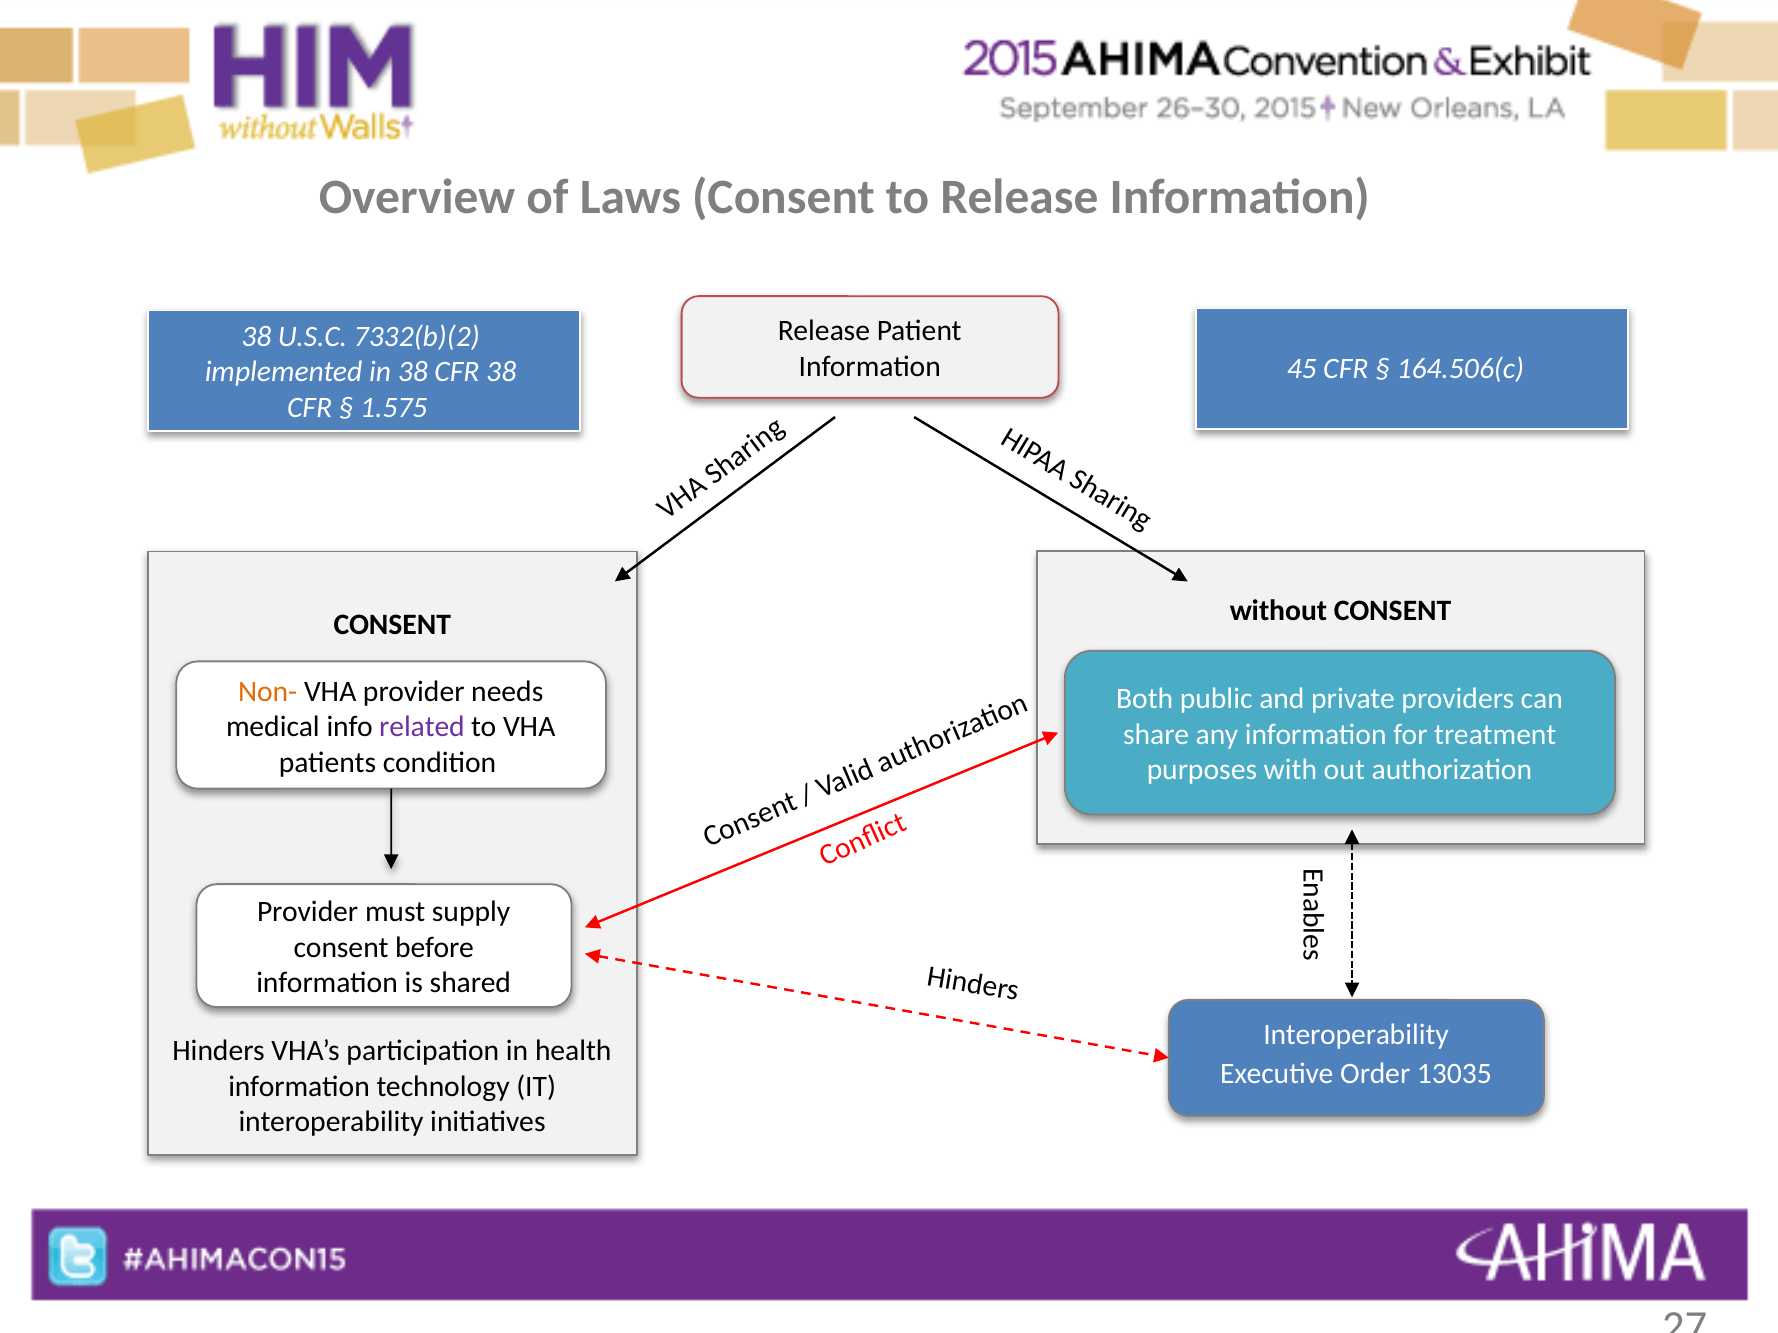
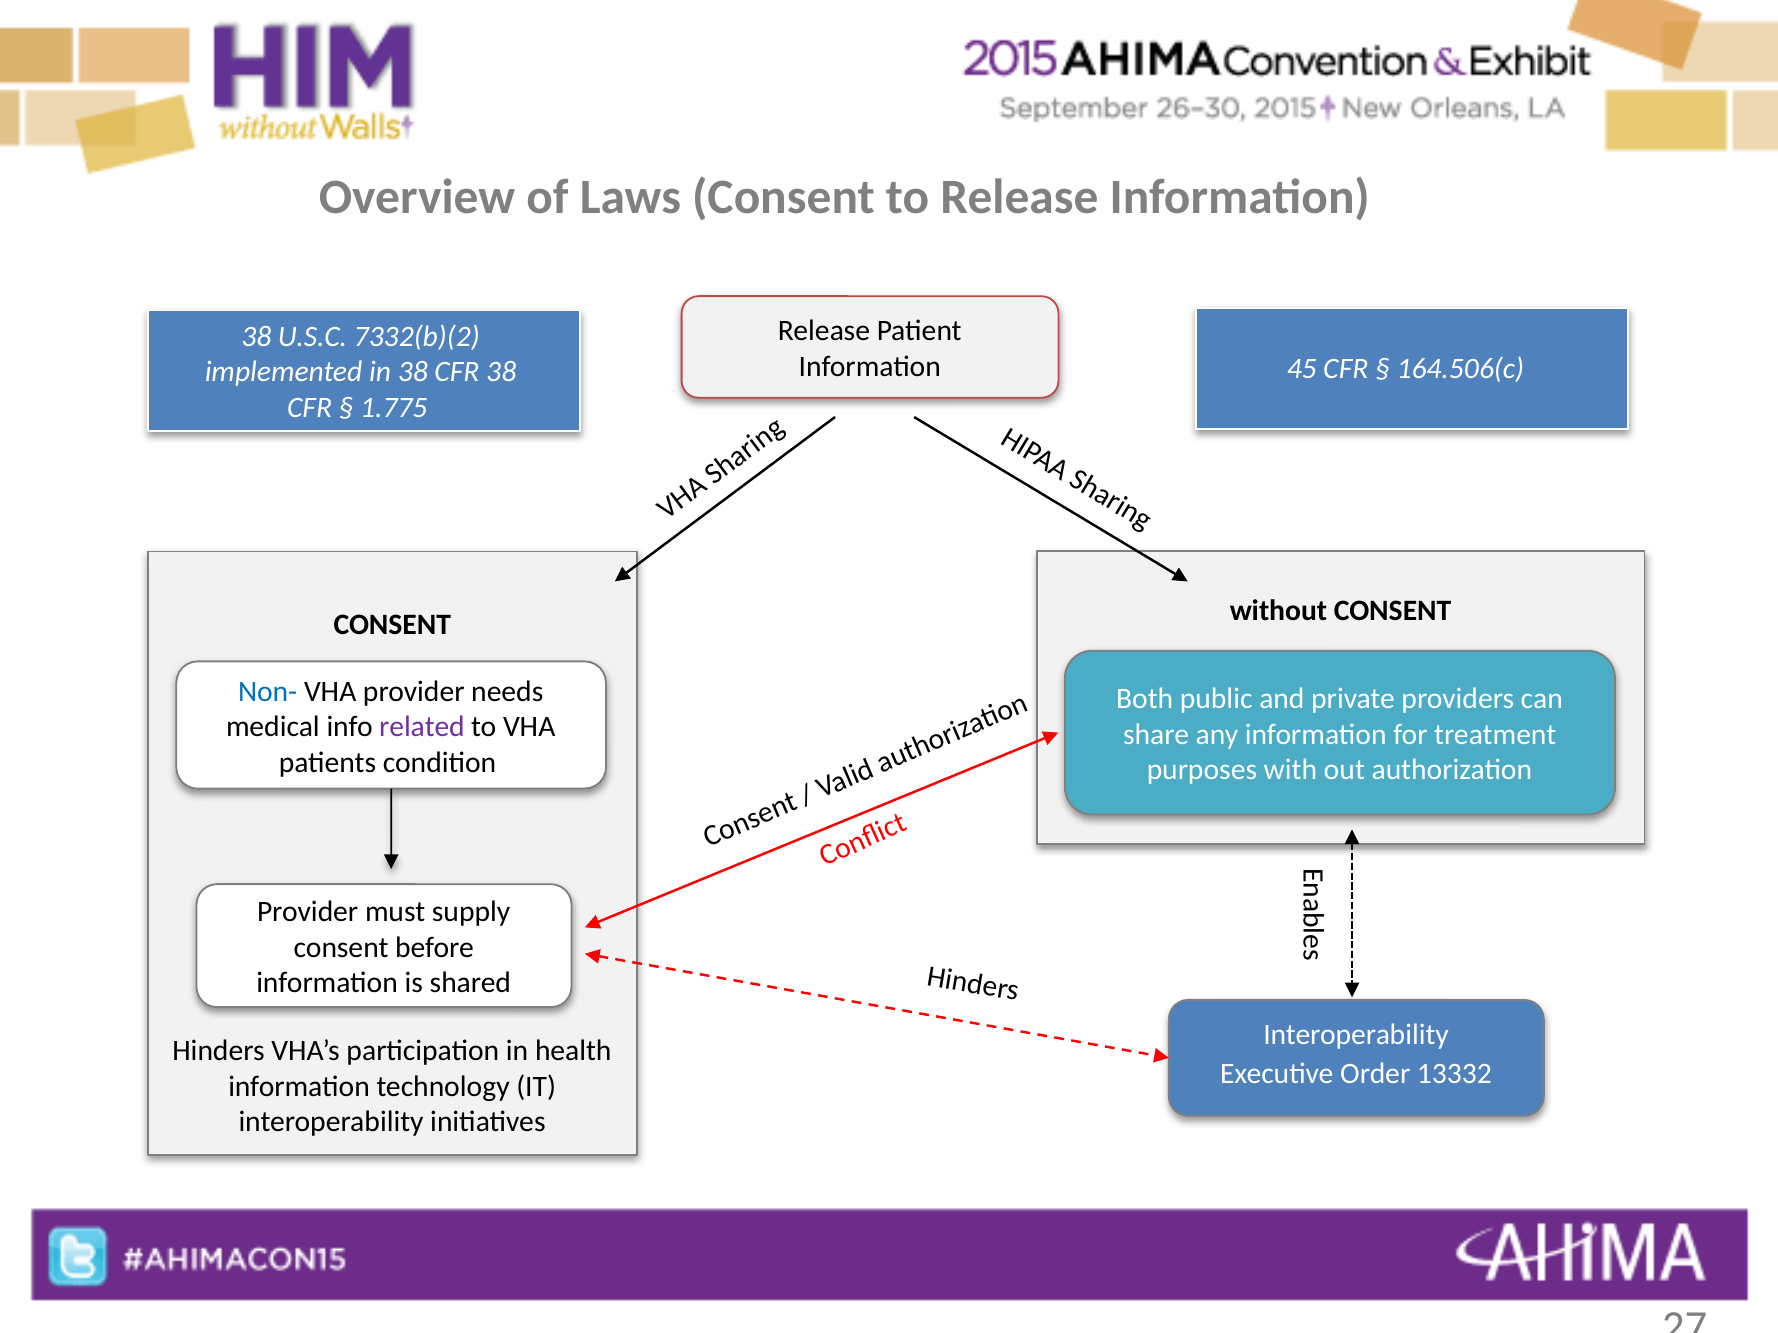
1.575: 1.575 -> 1.775 (394, 408)
Non- colour: orange -> blue (268, 692)
13035: 13035 -> 13332 (1454, 1074)
